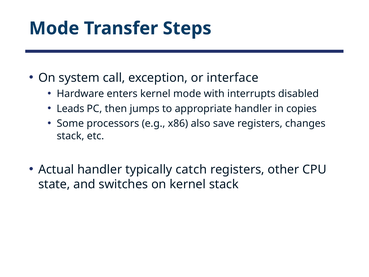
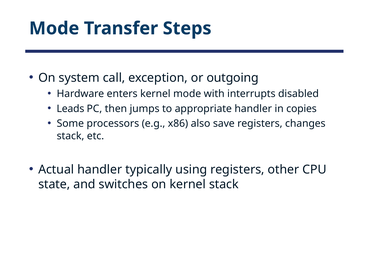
interface: interface -> outgoing (233, 78)
catch: catch -> using (191, 169)
